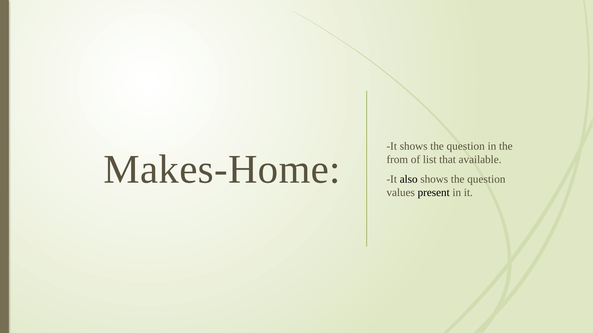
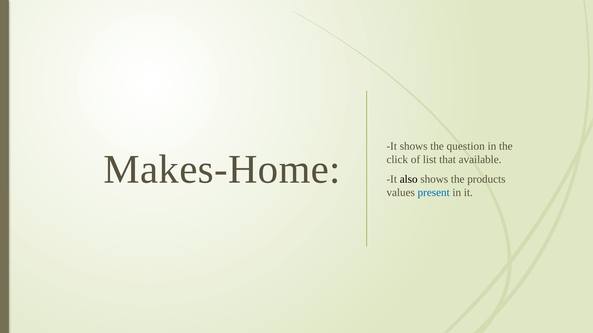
from: from -> click (397, 160)
question: question -> products (486, 179)
present colour: black -> blue (434, 193)
